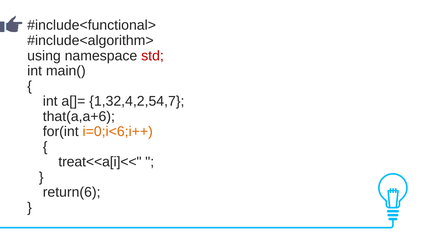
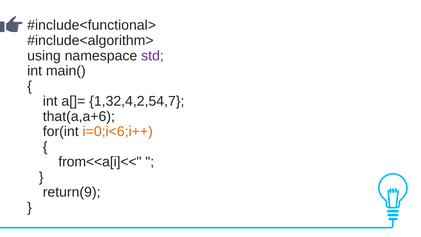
std colour: red -> purple (153, 56)
treat<<a[i]<<: treat<<a[i]<< -> from<<a[i]<< (100, 162)
return(6: return(6 -> return(9 (72, 192)
